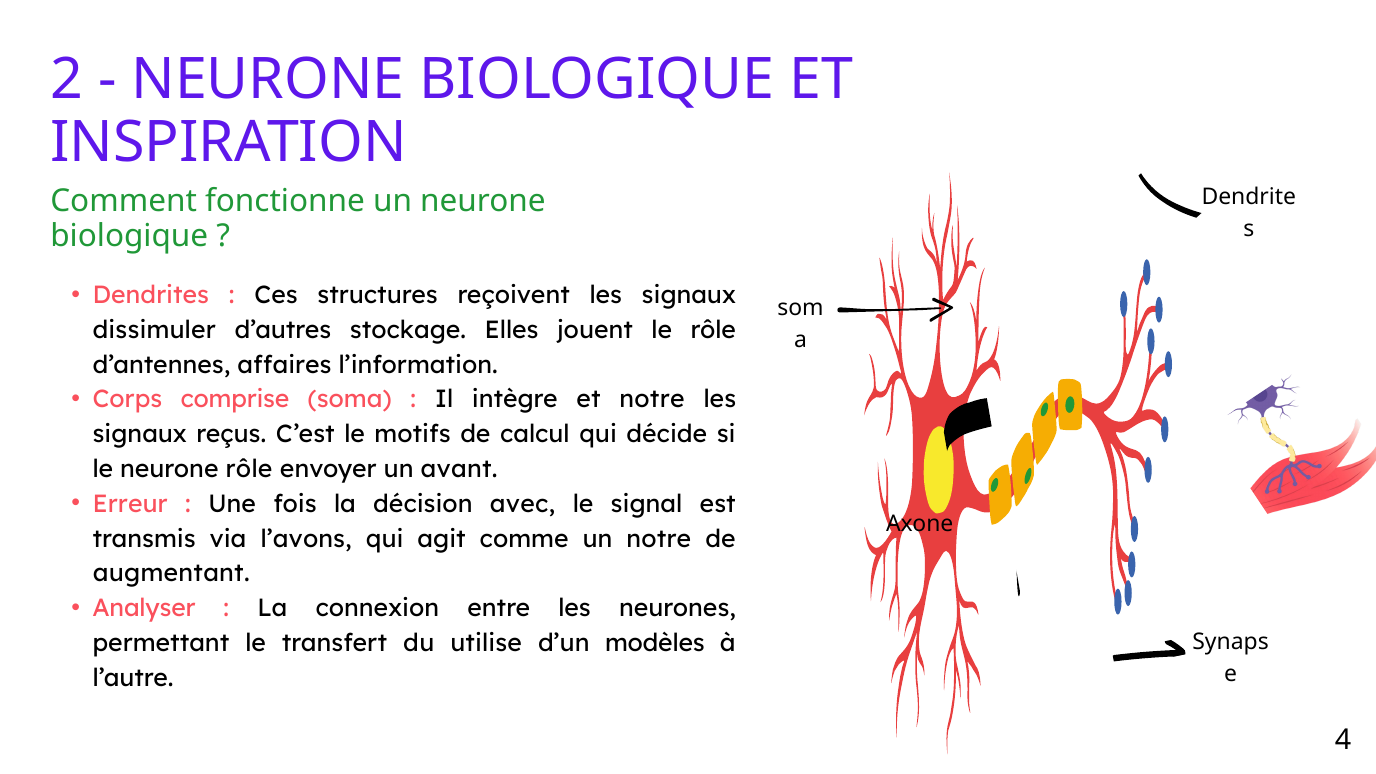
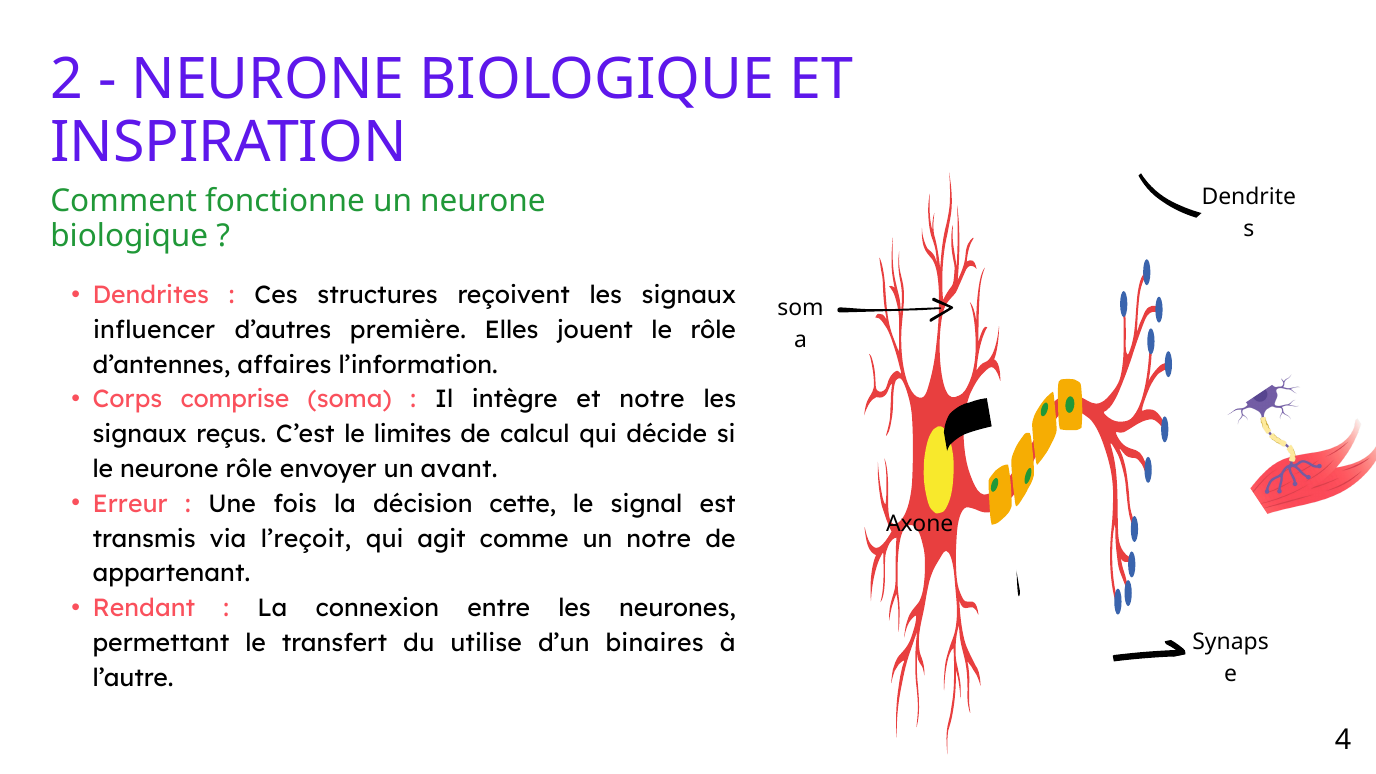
dissimuler: dissimuler -> influencer (154, 330)
stockage: stockage -> première (408, 330)
motifs: motifs -> limites (413, 434)
avec: avec -> cette (523, 504)
l’avons: l’avons -> l’reçoit (306, 539)
augmentant: augmentant -> appartenant (171, 574)
Analyser: Analyser -> Rendant (144, 608)
modèles: modèles -> binaires (655, 643)
